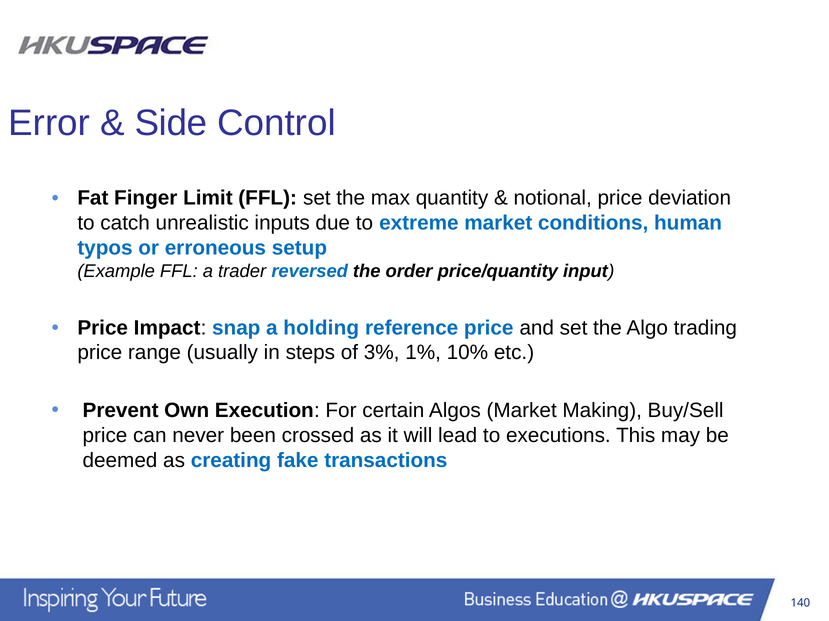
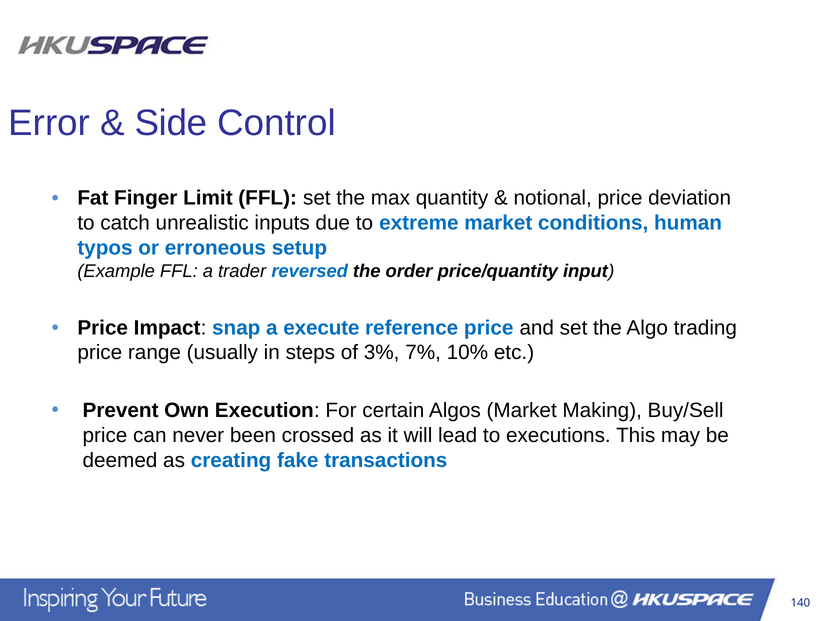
holding: holding -> execute (321, 328)
1%: 1% -> 7% (423, 353)
